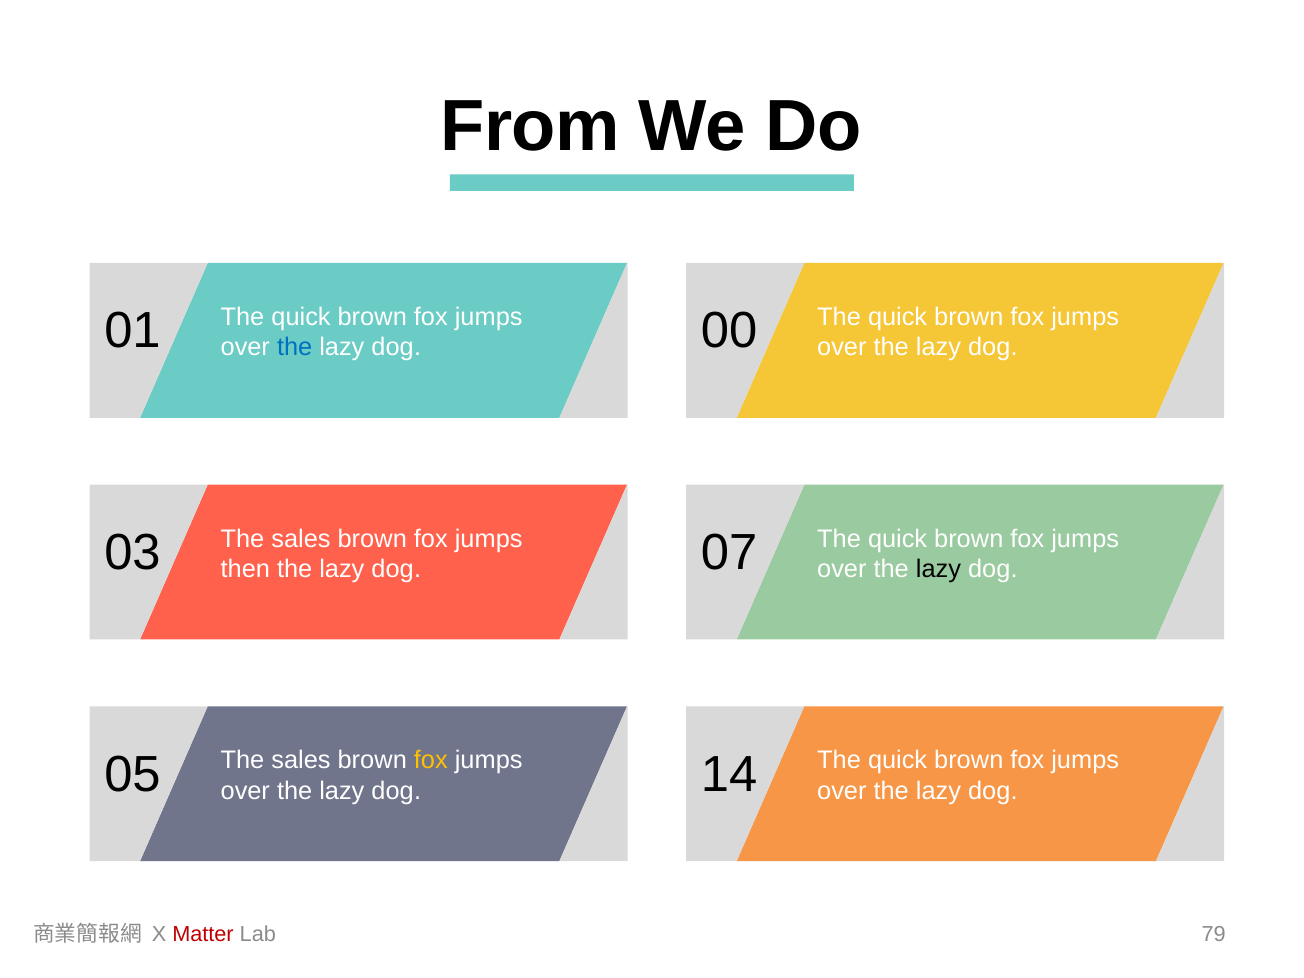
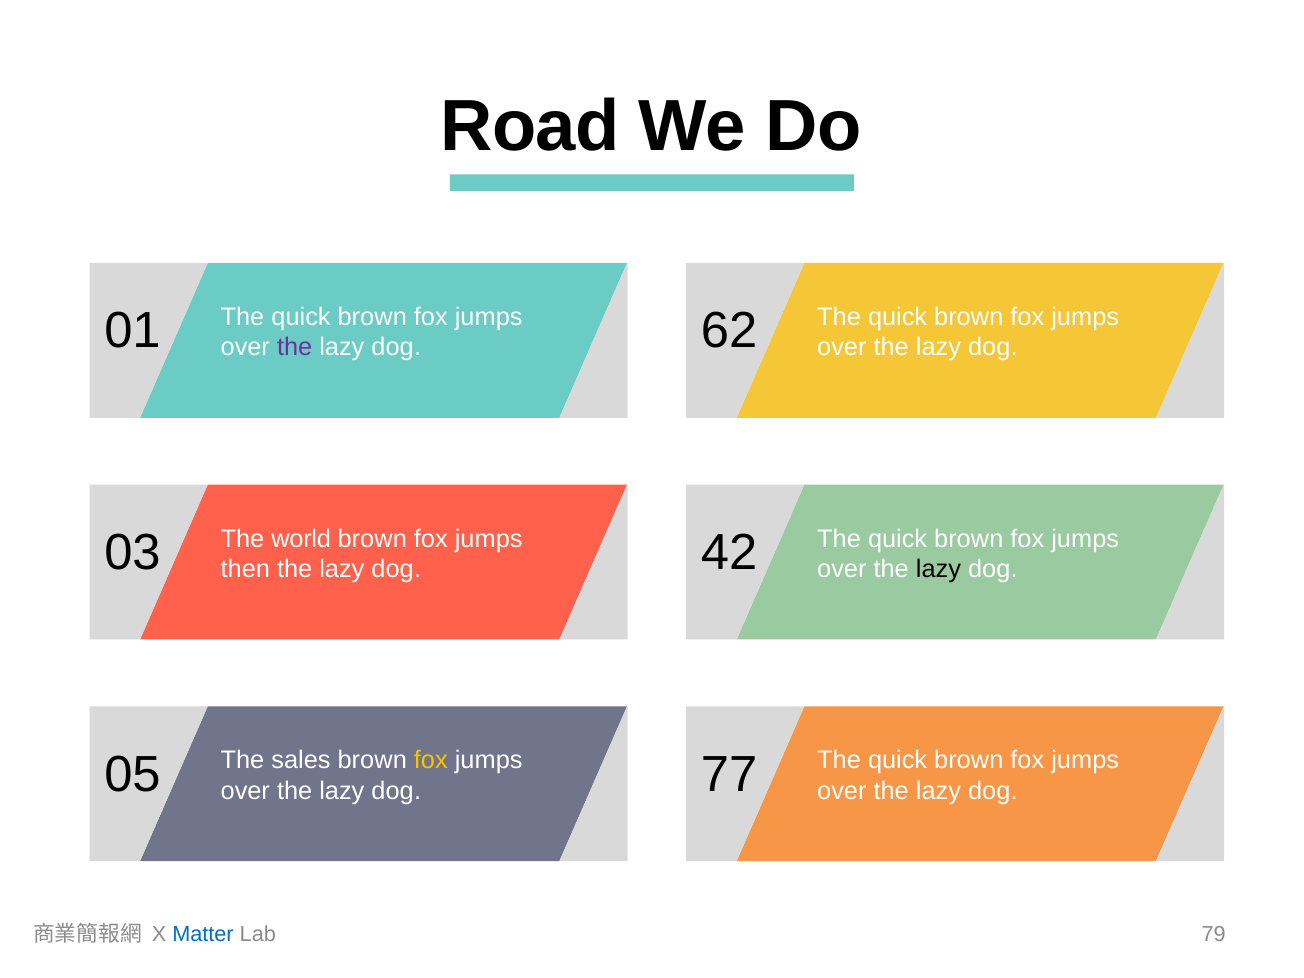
From: From -> Road (530, 127)
the colour: blue -> purple (295, 348)
00: 00 -> 62 (729, 331)
03 The sales: sales -> world (301, 539)
07: 07 -> 42 (729, 553)
14: 14 -> 77 (729, 774)
Matter colour: red -> blue (203, 934)
